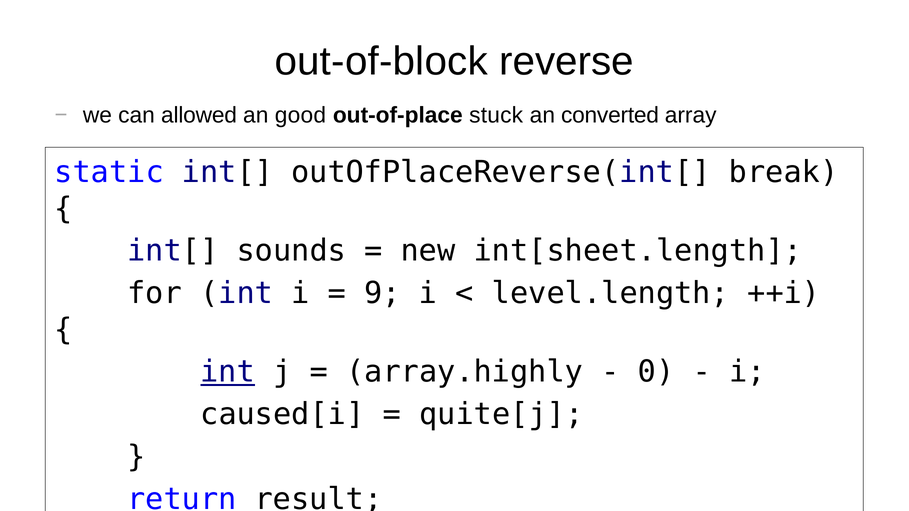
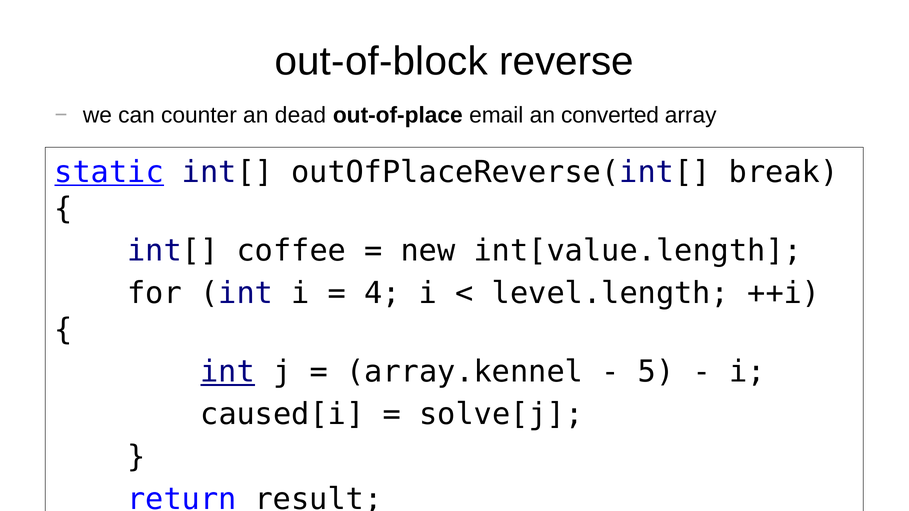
allowed: allowed -> counter (199, 116)
good: good -> dead (300, 116)
stuck: stuck -> email (496, 116)
static underline: none -> present (109, 172)
sounds: sounds -> coffee (291, 251)
int[sheet.length: int[sheet.length -> int[value.length (638, 251)
9: 9 -> 4 (383, 293)
array.highly: array.highly -> array.kennel (465, 372)
0: 0 -> 5 (656, 372)
quite[j: quite[j -> solve[j (501, 415)
